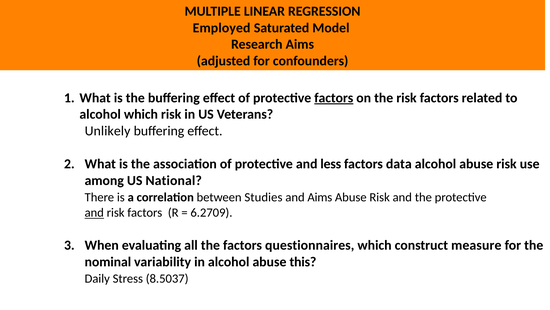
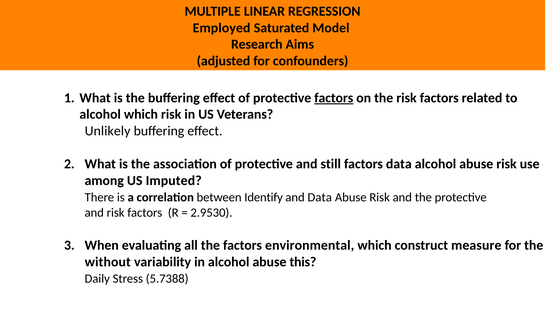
less: less -> still (331, 164)
National: National -> Imputed (174, 180)
Studies: Studies -> Identify (264, 197)
and Aims: Aims -> Data (320, 197)
and underline: present -> none (94, 212)
6.2709: 6.2709 -> 2.9530 (211, 212)
questionnaires: questionnaires -> environmental (310, 245)
nominal: nominal -> without (108, 261)
8.5037: 8.5037 -> 5.7388 (167, 278)
